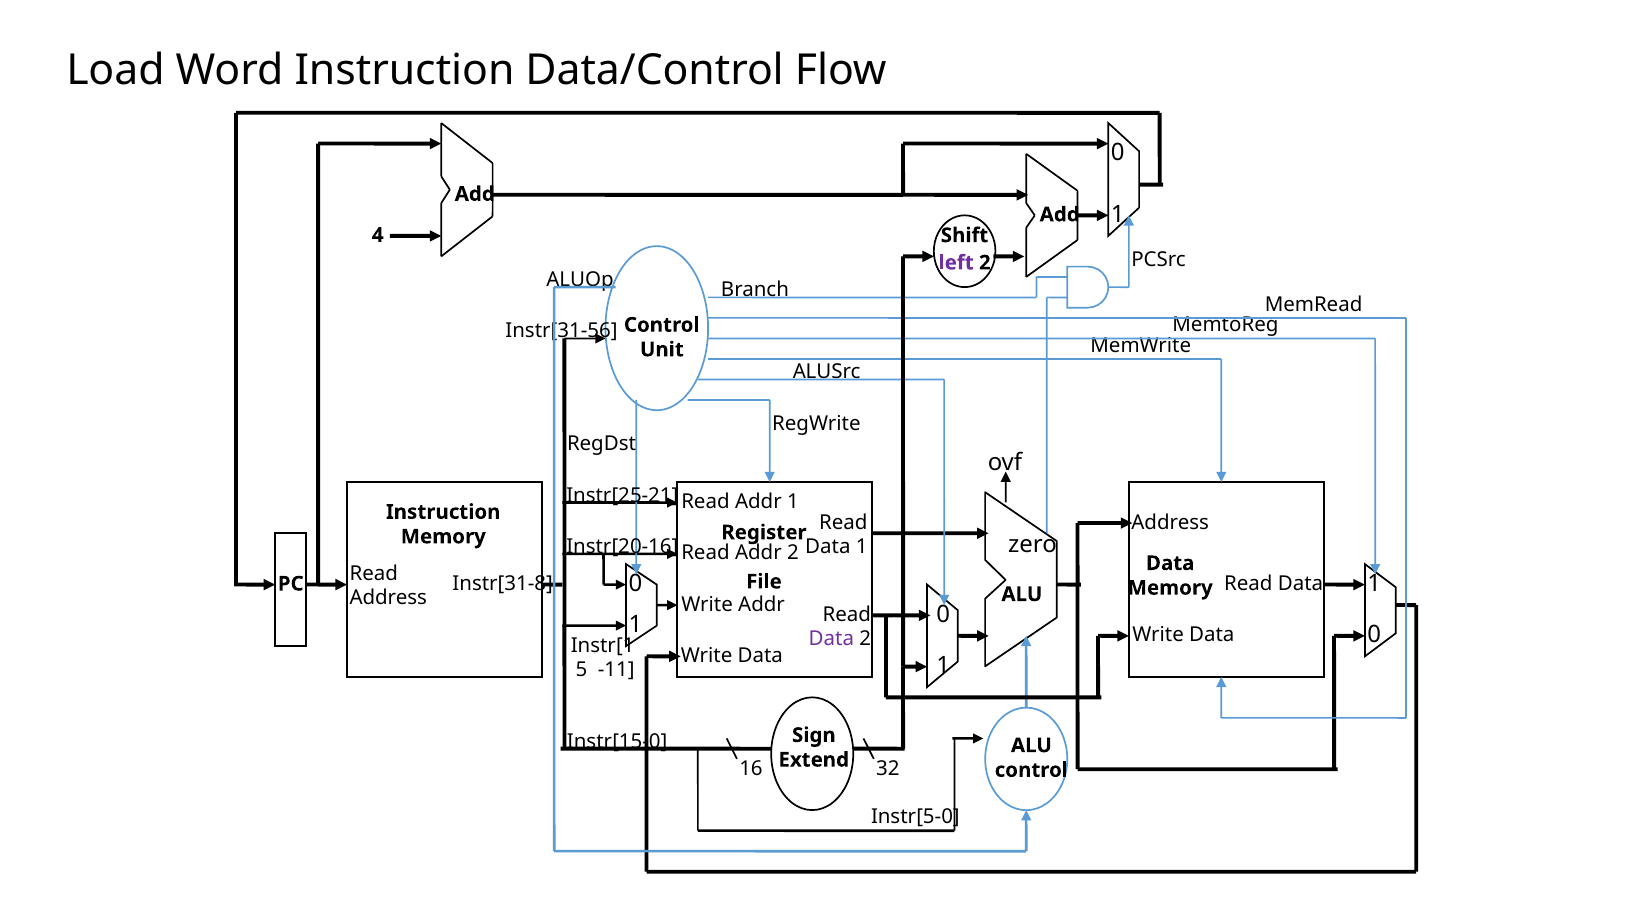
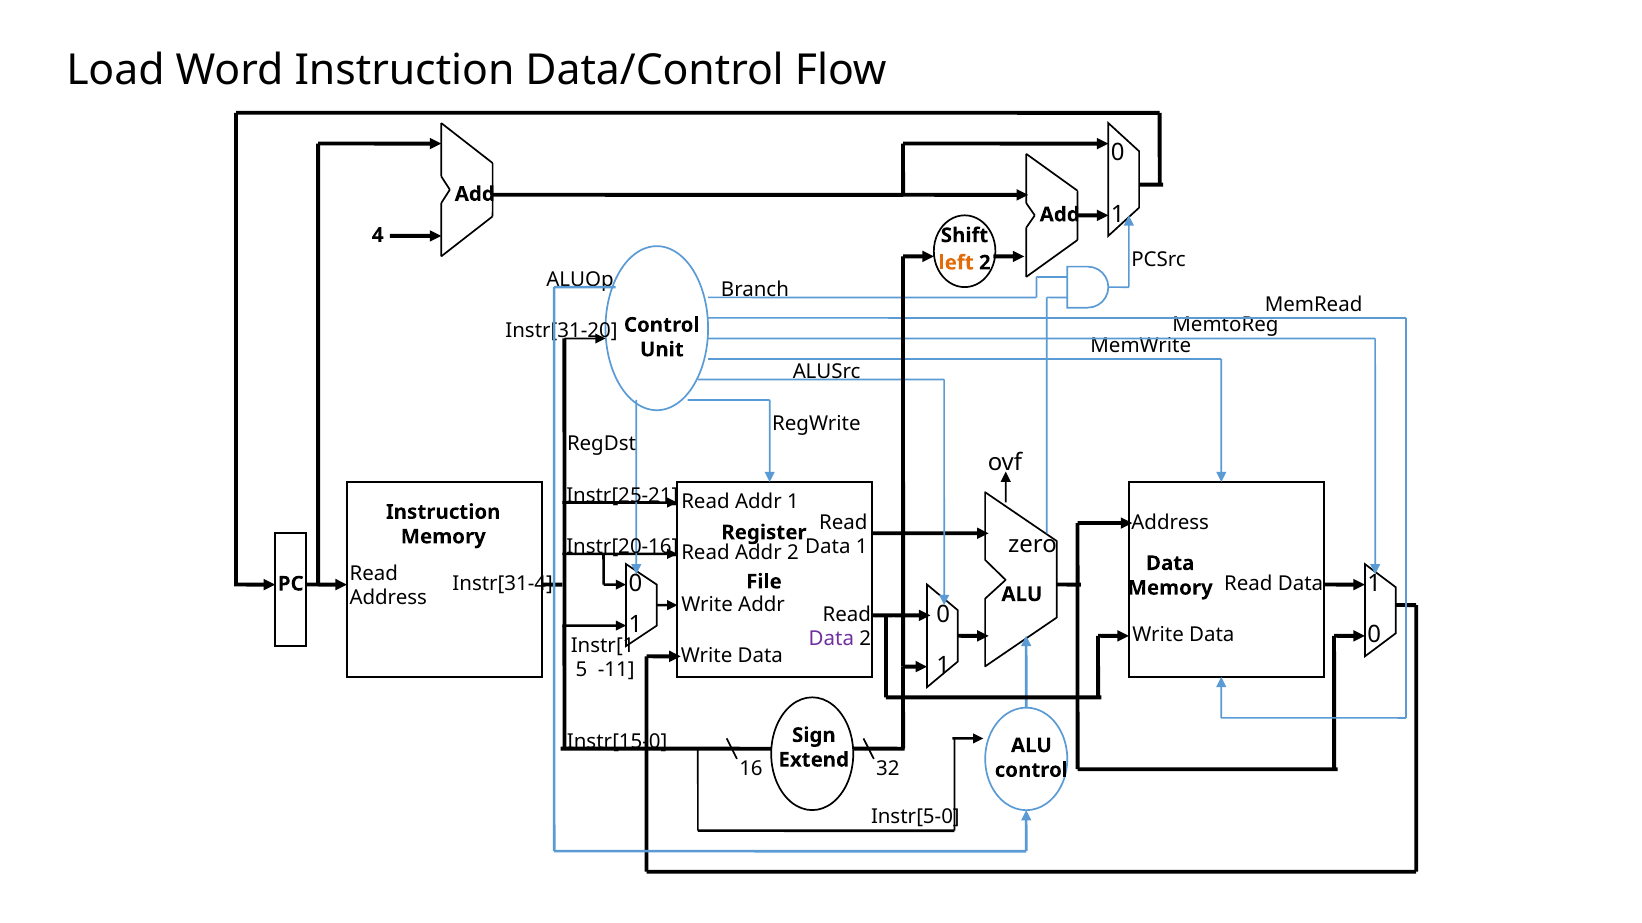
left colour: purple -> orange (956, 263)
Instr[31-56: Instr[31-56 -> Instr[31-20 (561, 331)
Instr[31-8: Instr[31-8 -> Instr[31-4 (503, 584)
